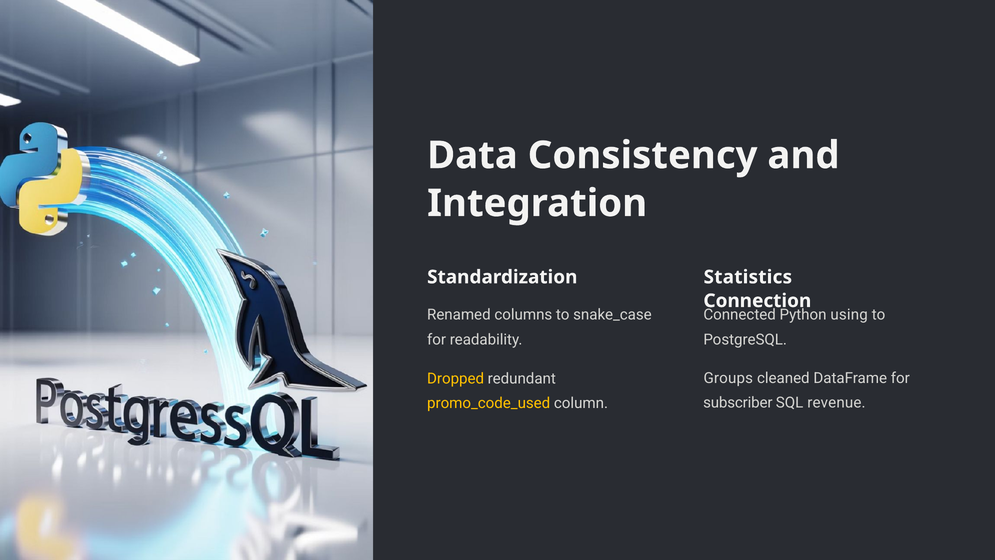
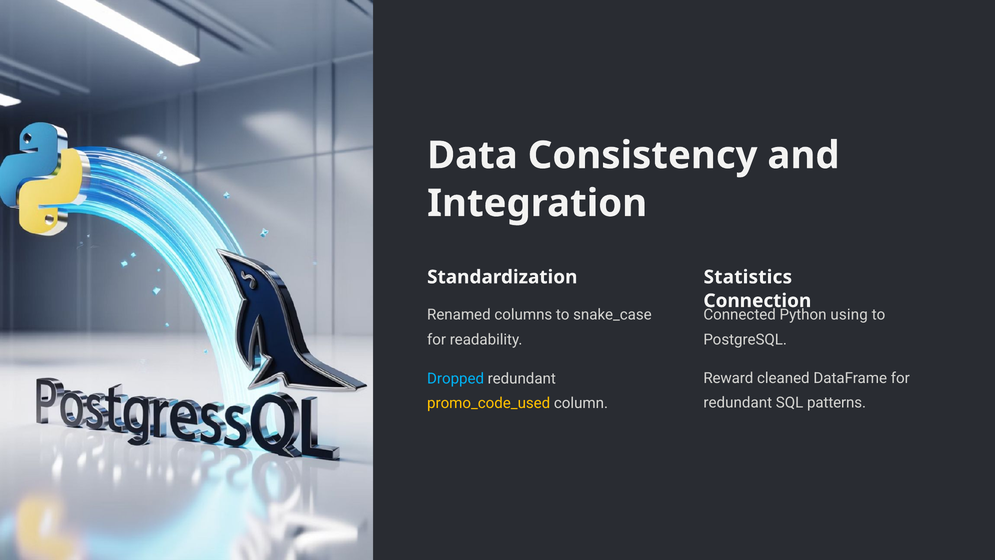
Groups: Groups -> Reward (728, 378)
Dropped colour: yellow -> light blue (456, 378)
subscriber: subscriber -> redundant (738, 403)
revenue: revenue -> patterns (837, 403)
